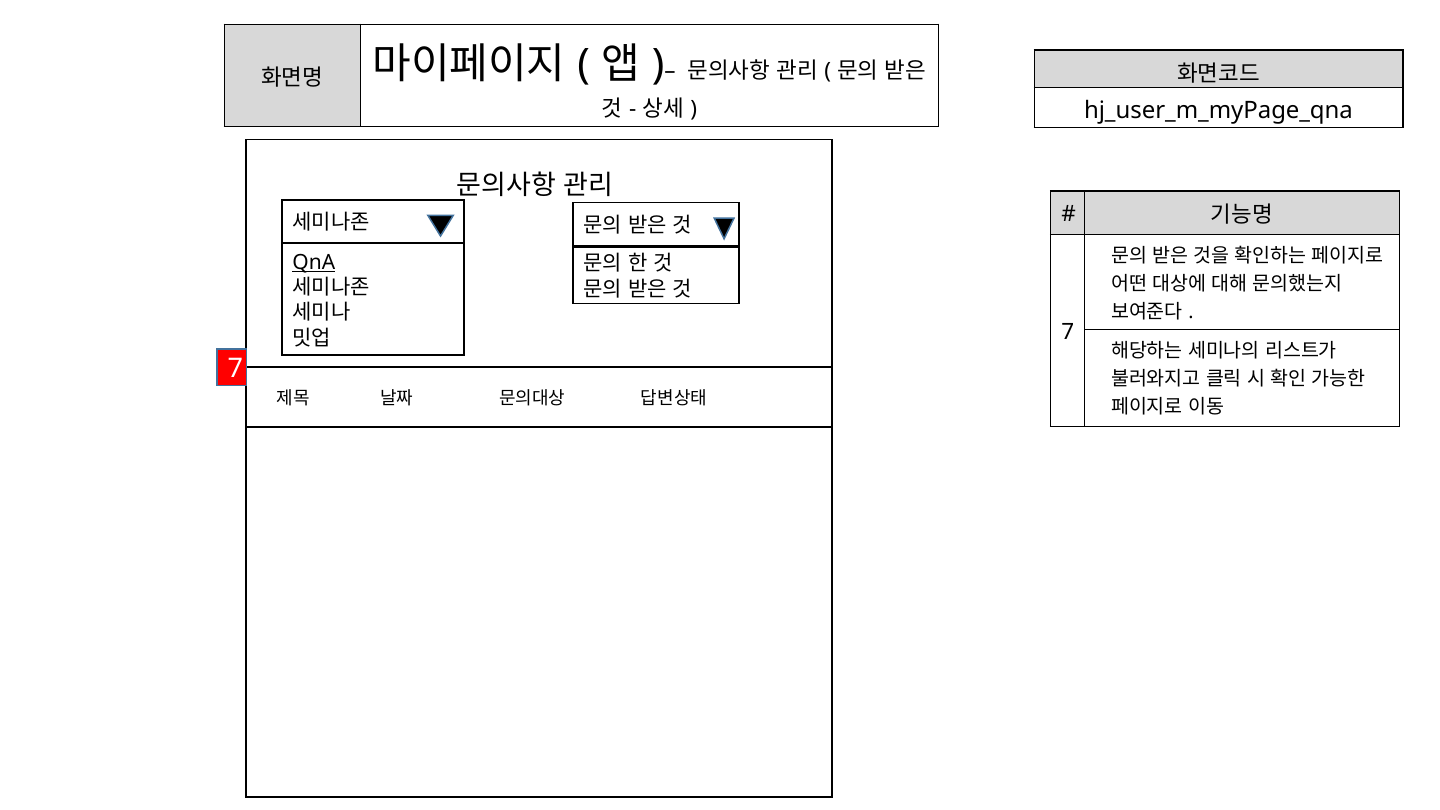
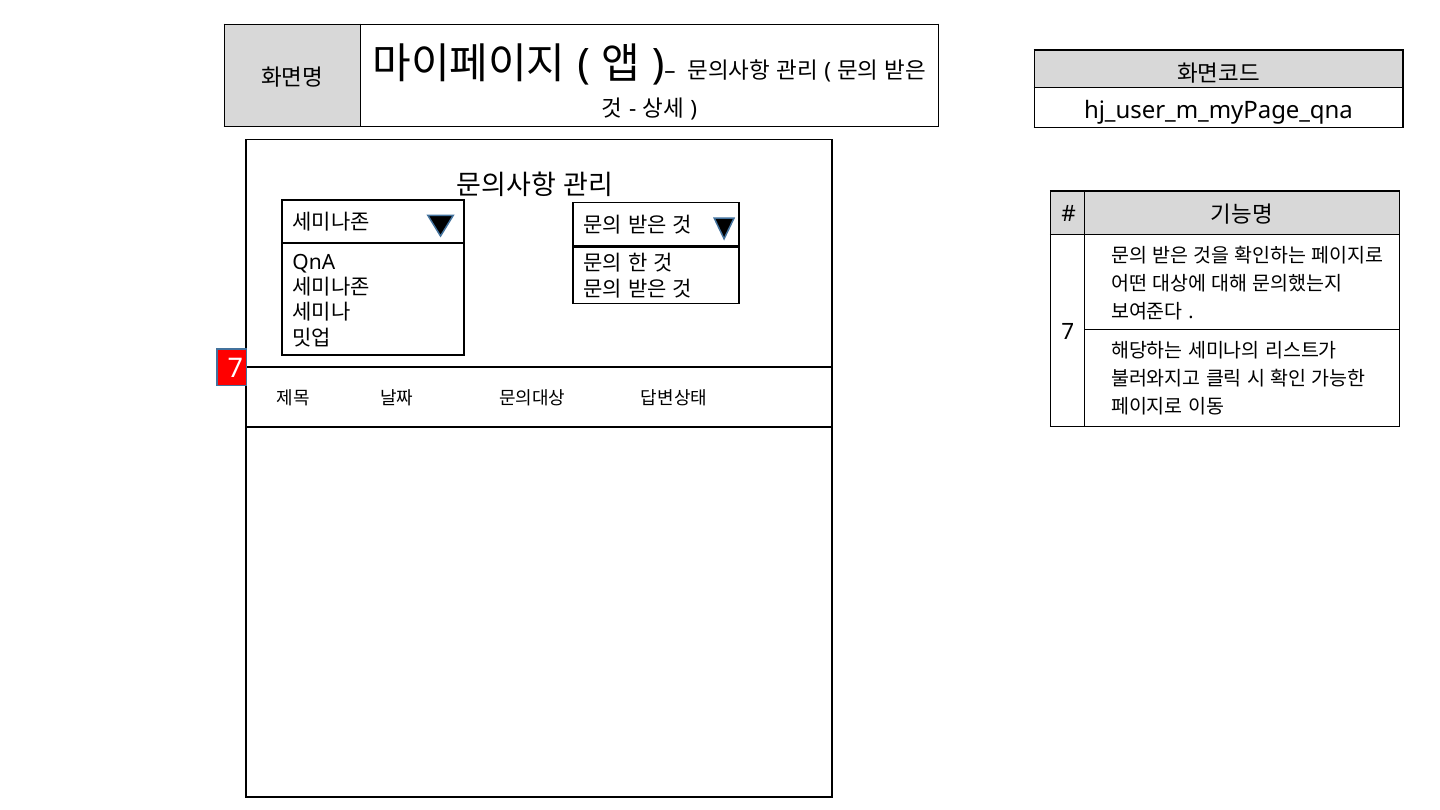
QnA underline: present -> none (314, 262)
